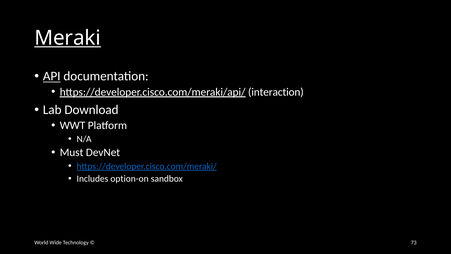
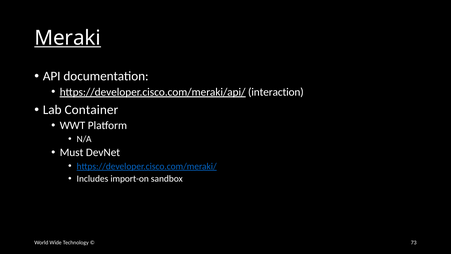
API underline: present -> none (52, 76)
Download: Download -> Container (91, 110)
option-on: option-on -> import-on (130, 179)
